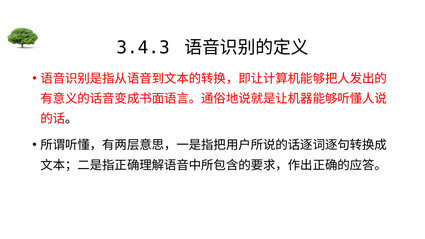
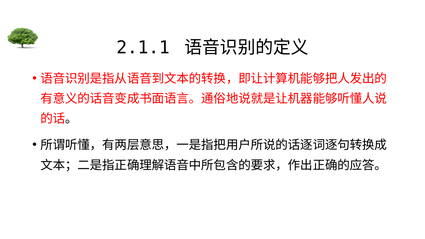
3.4.3: 3.4.3 -> 2.1.1 (143, 48)
